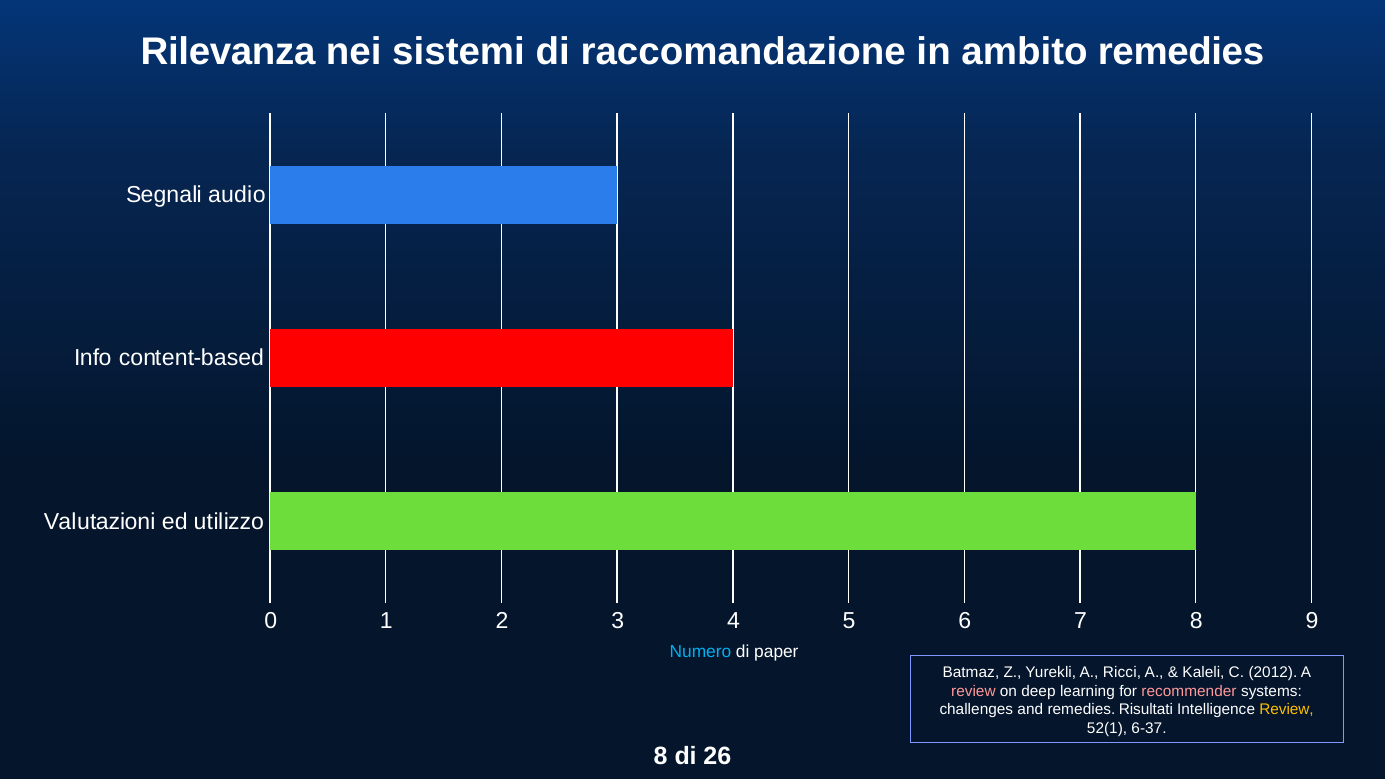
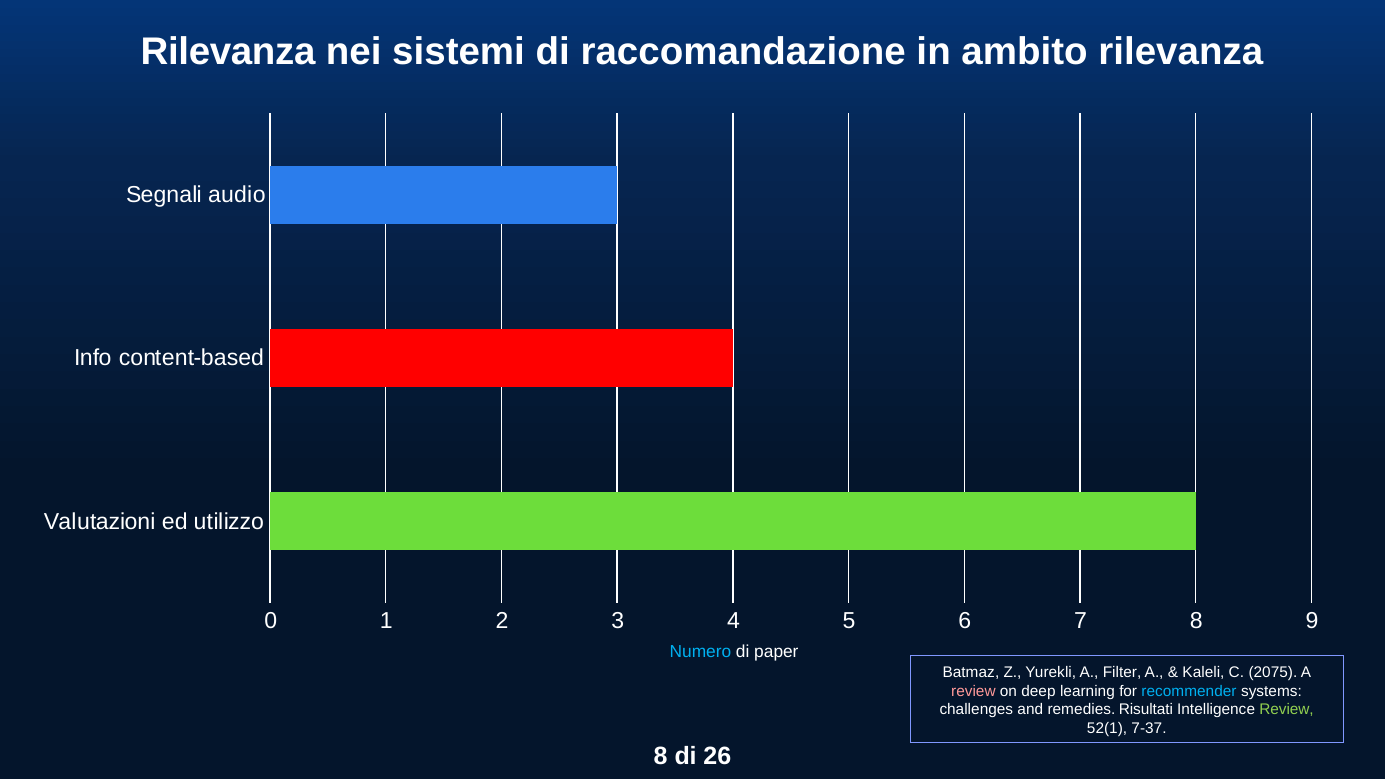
ambito remedies: remedies -> rilevanza (1181, 51)
Ricci: Ricci -> Filter (1122, 673)
2012: 2012 -> 2075 (1273, 673)
recommender colour: pink -> light blue (1189, 691)
Review colour: yellow -> light green (1287, 710)
6-37: 6-37 -> 7-37 (1149, 728)
